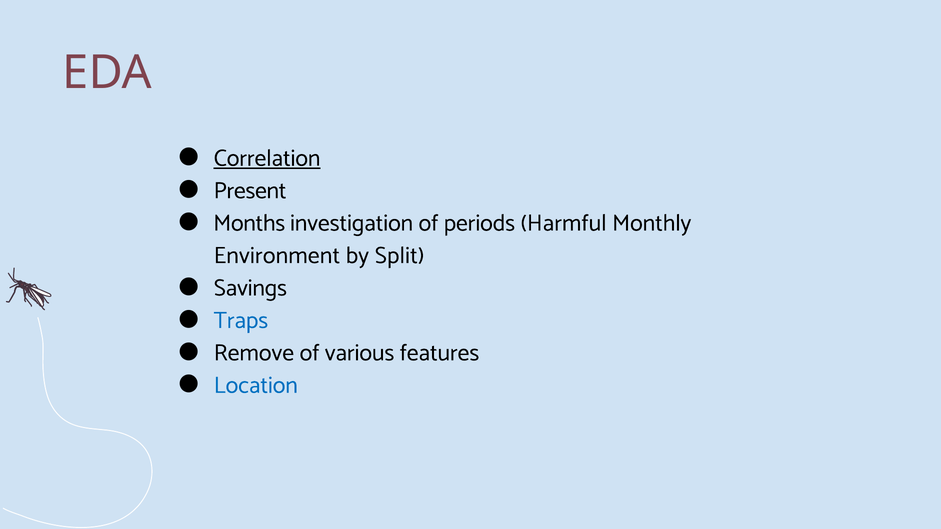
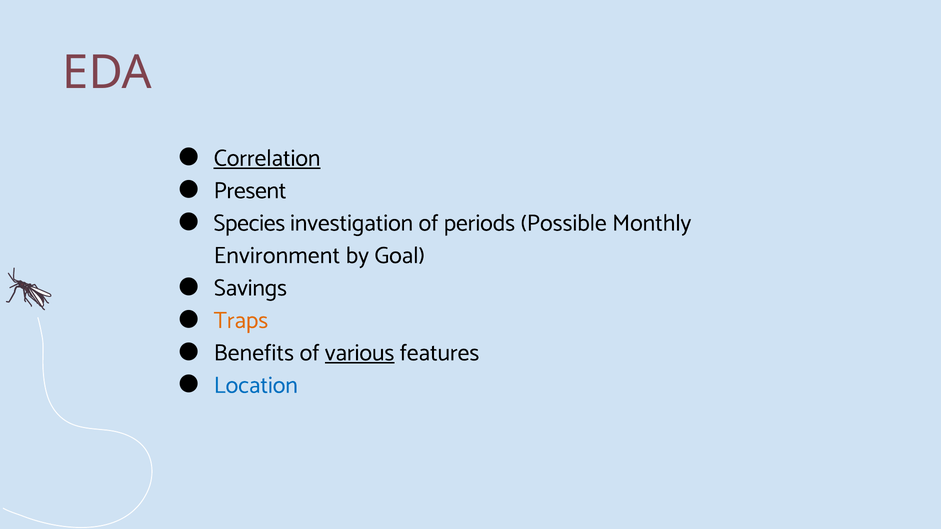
Months: Months -> Species (249, 223)
Harmful: Harmful -> Possible (564, 223)
Split: Split -> Goal (400, 255)
Traps colour: blue -> orange (241, 320)
Remove: Remove -> Benefits (254, 353)
various underline: none -> present (360, 353)
